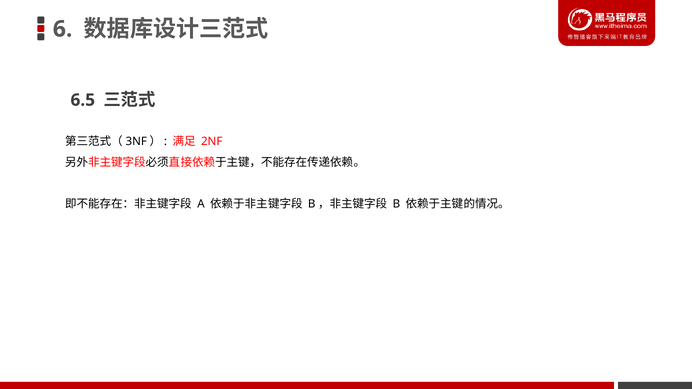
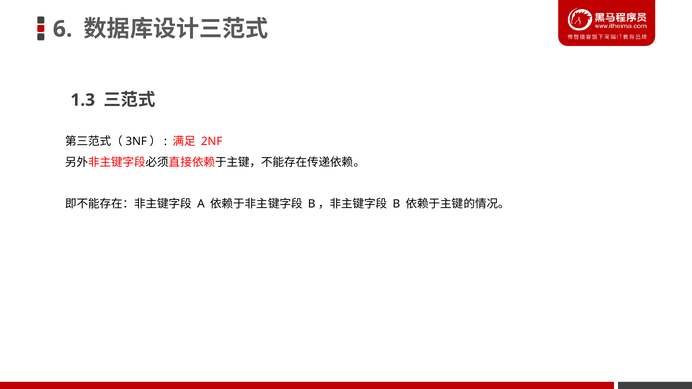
6.5: 6.5 -> 1.3 (83, 100)
